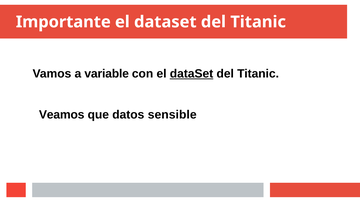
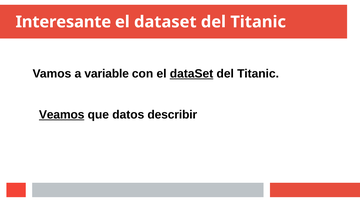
Importante: Importante -> Interesante (63, 22)
Veamos underline: none -> present (62, 115)
sensible: sensible -> describir (172, 115)
